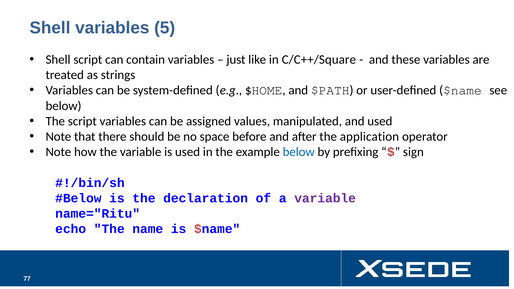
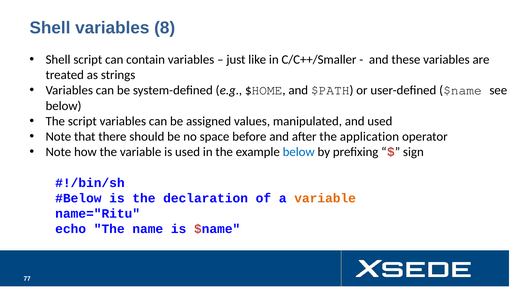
5: 5 -> 8 (165, 28)
C/C++/Square: C/C++/Square -> C/C++/Smaller (319, 60)
variable colour: purple -> orange (325, 198)
